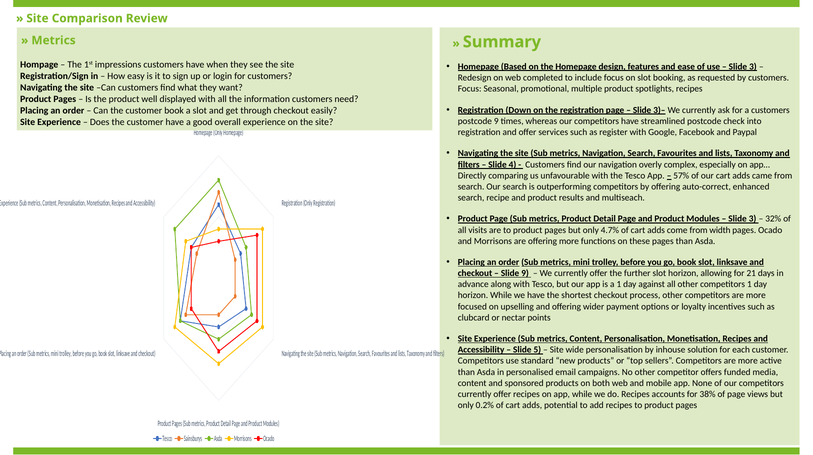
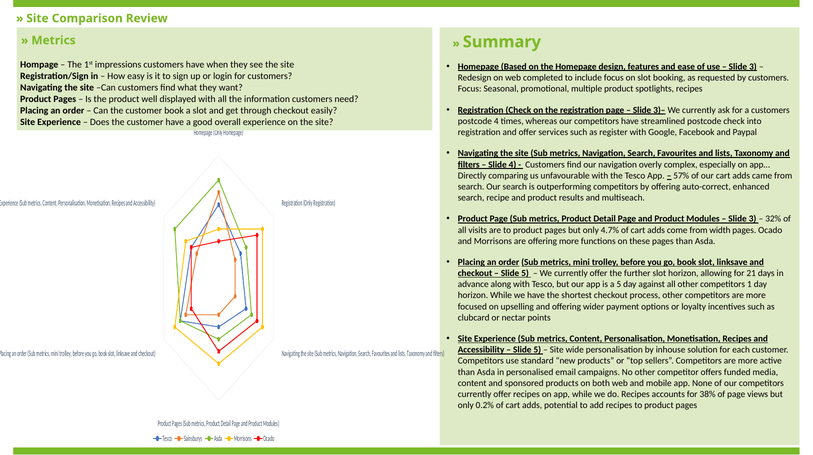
Registration Down: Down -> Check (518, 110)
postcode 9: 9 -> 4 (496, 121)
9: 9 -> 5 (525, 273)
a 1: 1 -> 5 (619, 284)
